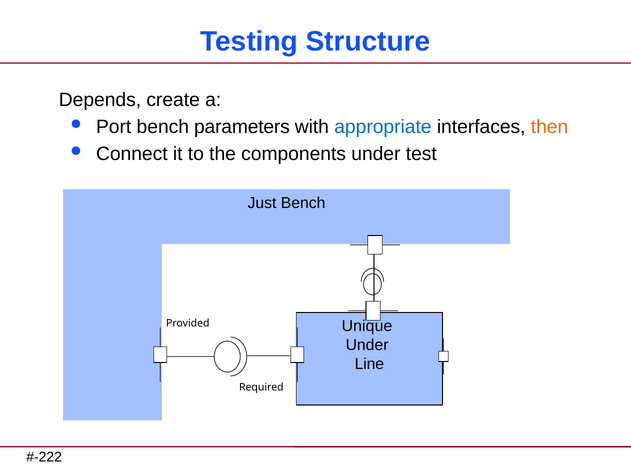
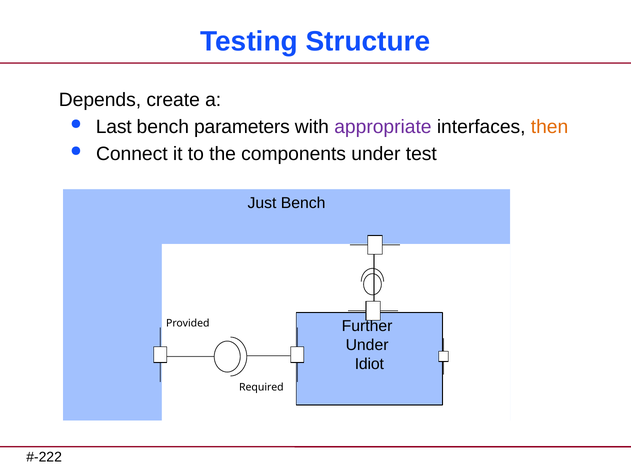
Port: Port -> Last (114, 127)
appropriate colour: blue -> purple (383, 127)
Unique: Unique -> Further (367, 326)
Line: Line -> Idiot (369, 364)
